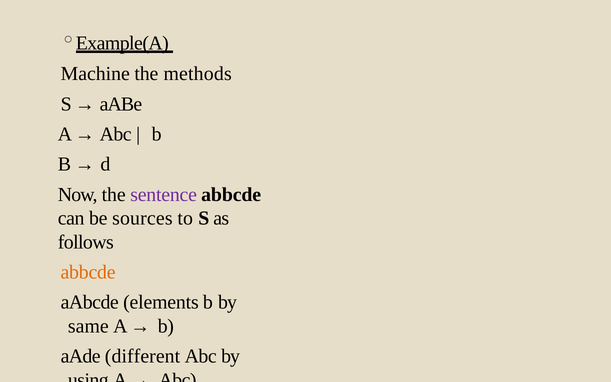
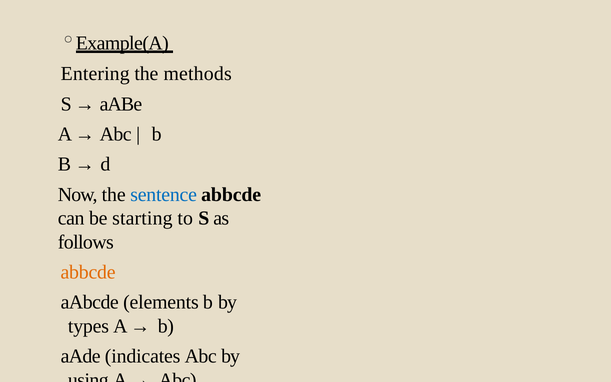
Machine: Machine -> Entering (95, 74)
sentence colour: purple -> blue (164, 194)
sources: sources -> starting (142, 218)
same: same -> types (88, 326)
different: different -> indicates (143, 356)
